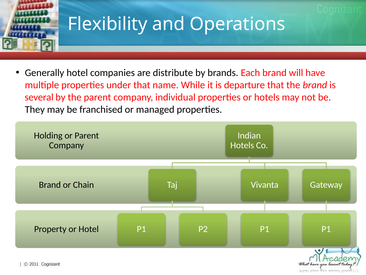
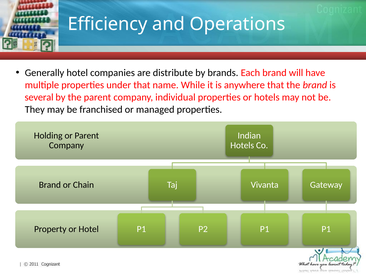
Flexibility: Flexibility -> Efficiency (108, 24)
departure: departure -> anywhere (244, 85)
